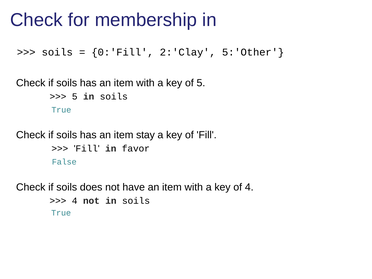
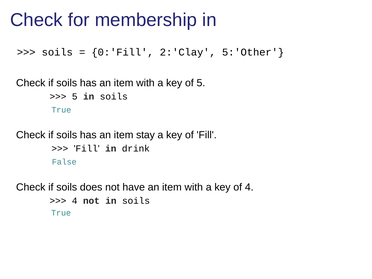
favor: favor -> drink (136, 149)
